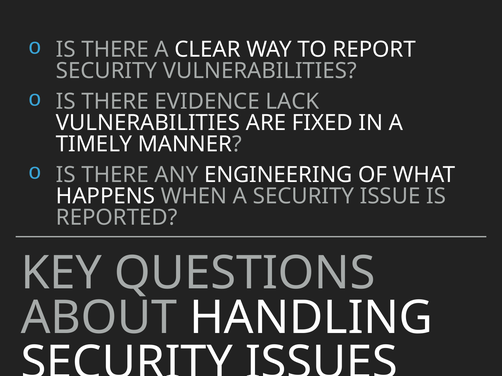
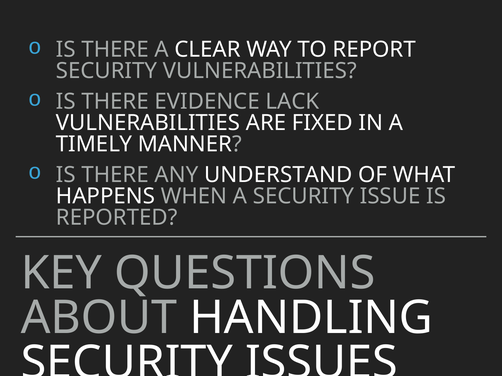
ENGINEERING: ENGINEERING -> UNDERSTAND (278, 175)
